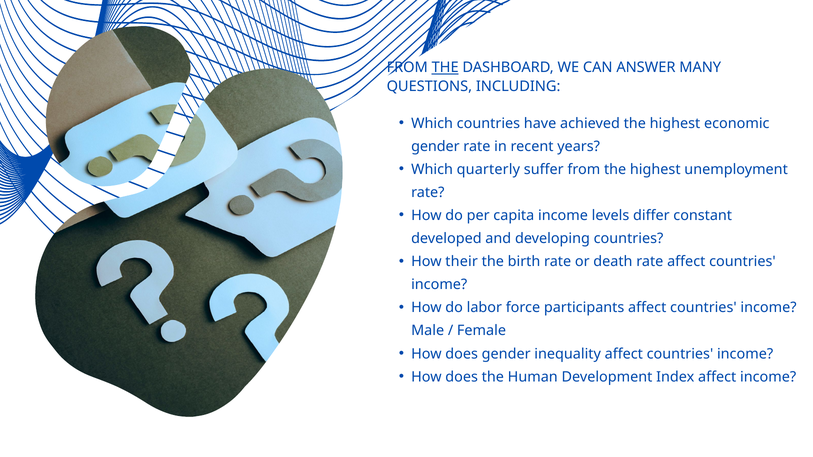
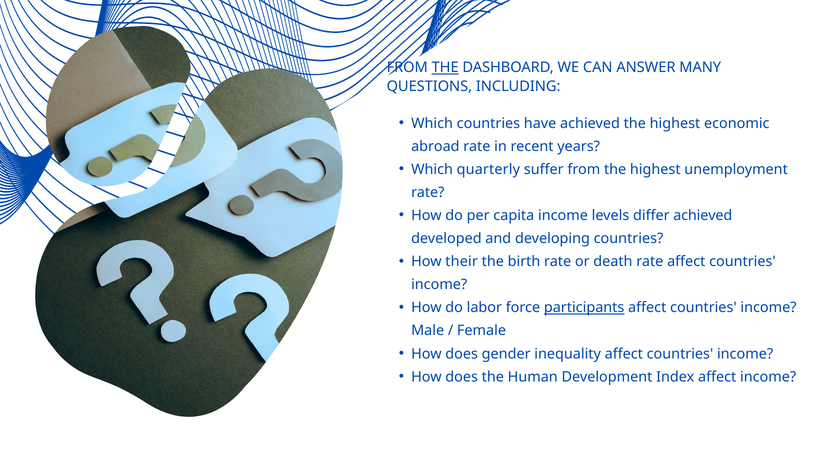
gender: gender -> abroad (435, 146)
differ constant: constant -> achieved (703, 216)
participants underline: none -> present (584, 308)
